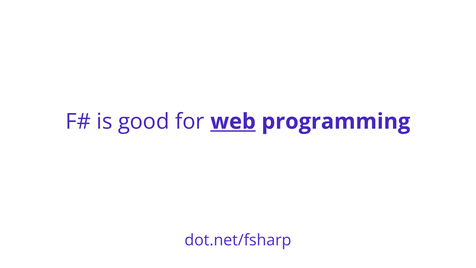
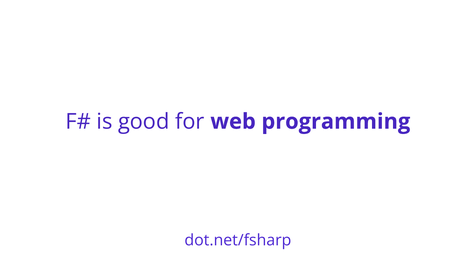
web underline: present -> none (233, 121)
